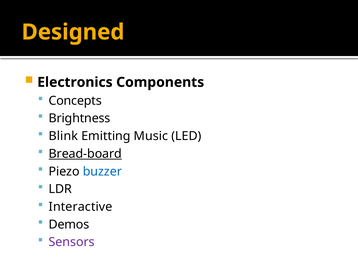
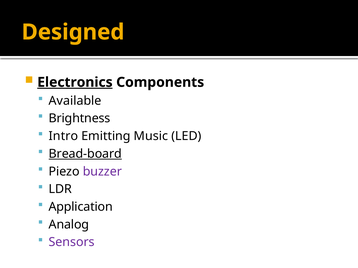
Electronics underline: none -> present (75, 82)
Concepts: Concepts -> Available (75, 101)
Blink: Blink -> Intro (63, 136)
buzzer colour: blue -> purple (102, 172)
Interactive: Interactive -> Application (81, 207)
Demos: Demos -> Analog (69, 225)
